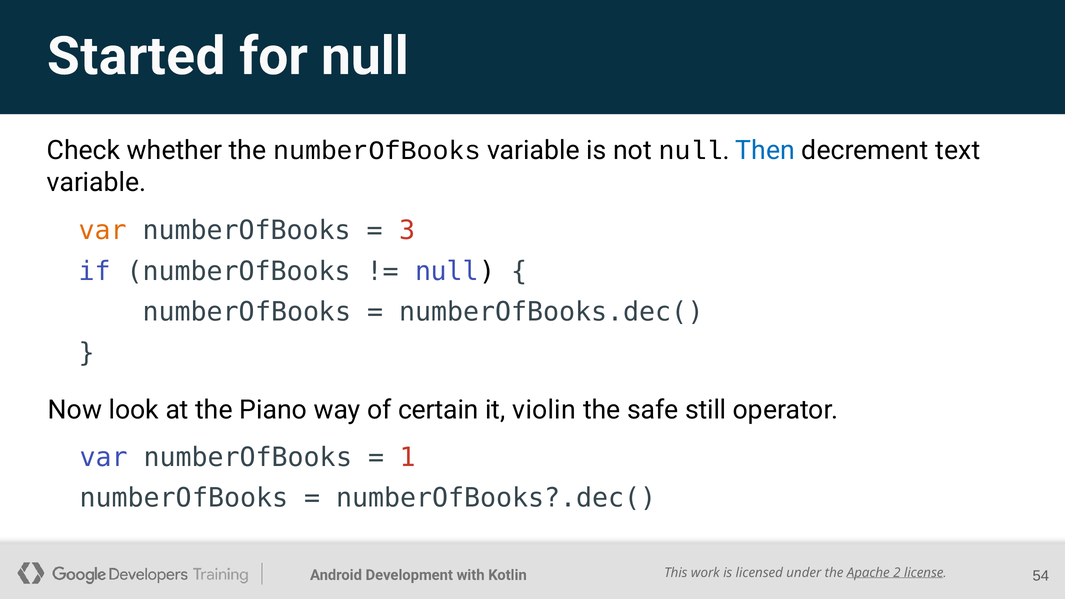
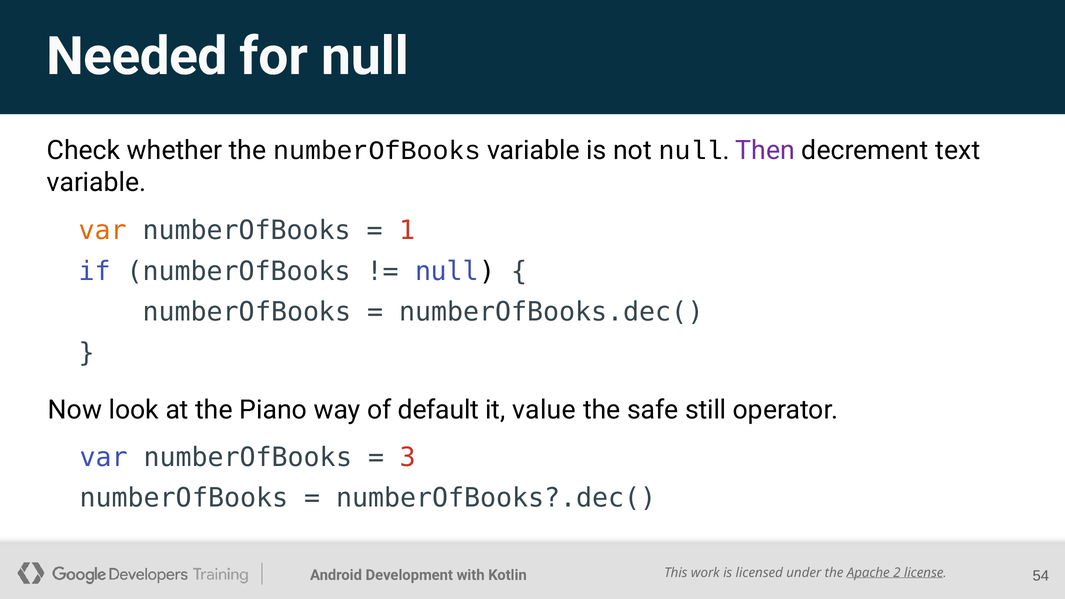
Started: Started -> Needed (137, 57)
Then colour: blue -> purple (765, 151)
3: 3 -> 1 (407, 230)
certain: certain -> default (438, 410)
violin: violin -> value (544, 410)
1: 1 -> 3 (408, 457)
